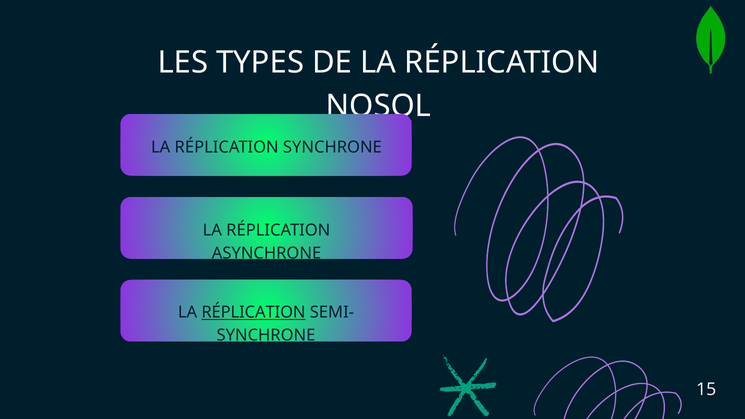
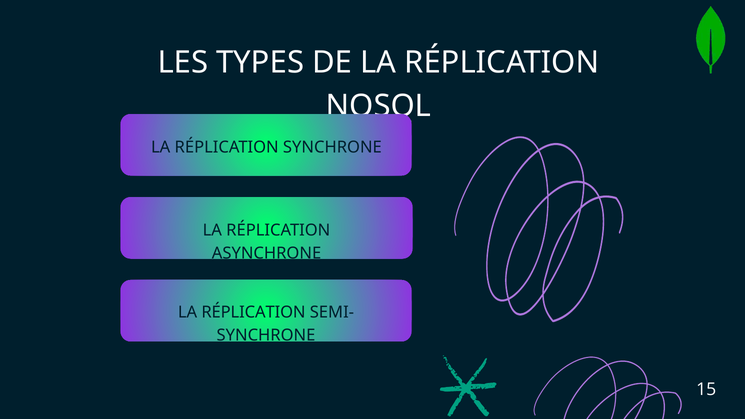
RÉPLICATION underline: present -> none (253, 312)
